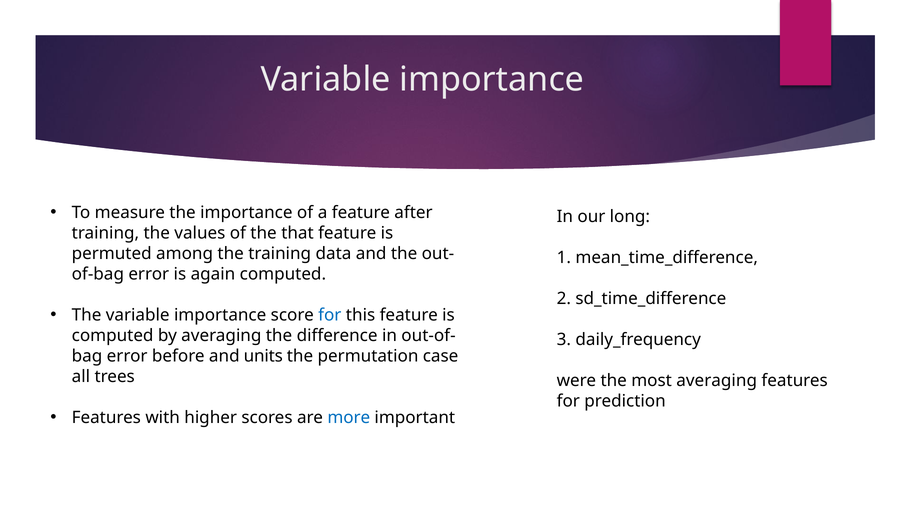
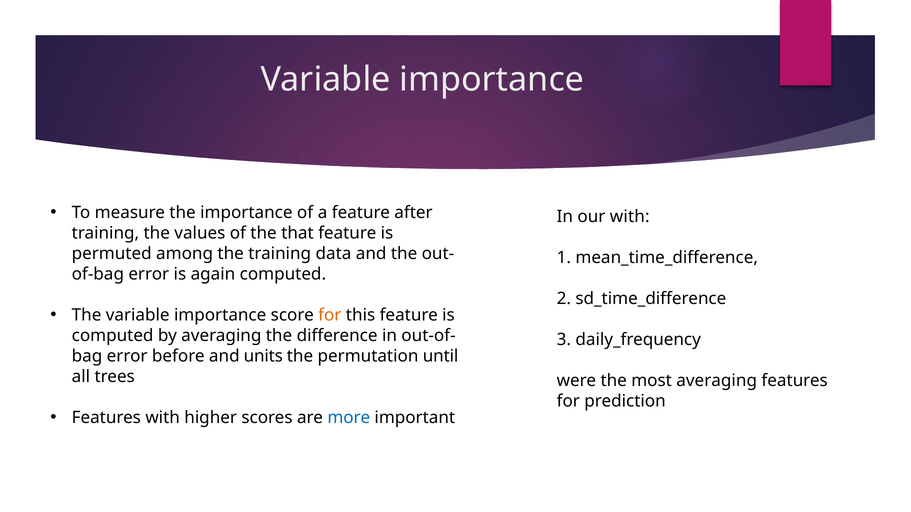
our long: long -> with (630, 217)
for colour: blue -> orange (330, 315)
case: case -> until (441, 356)
